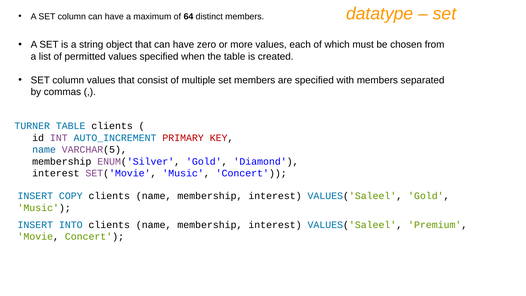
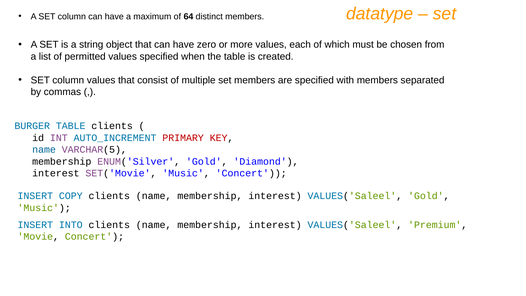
TURNER: TURNER -> BURGER (32, 126)
